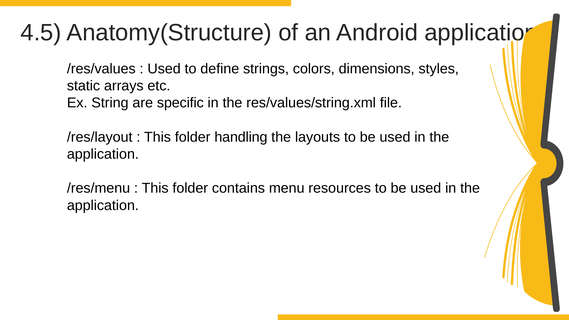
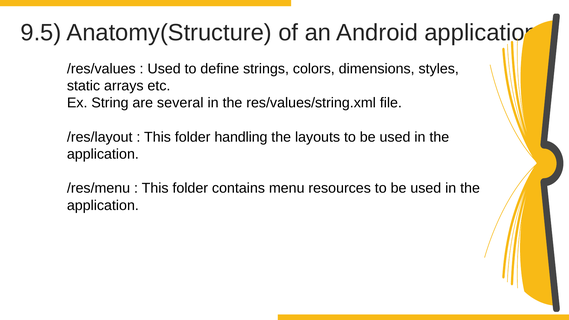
4.5: 4.5 -> 9.5 (41, 33)
specific: specific -> several (180, 103)
